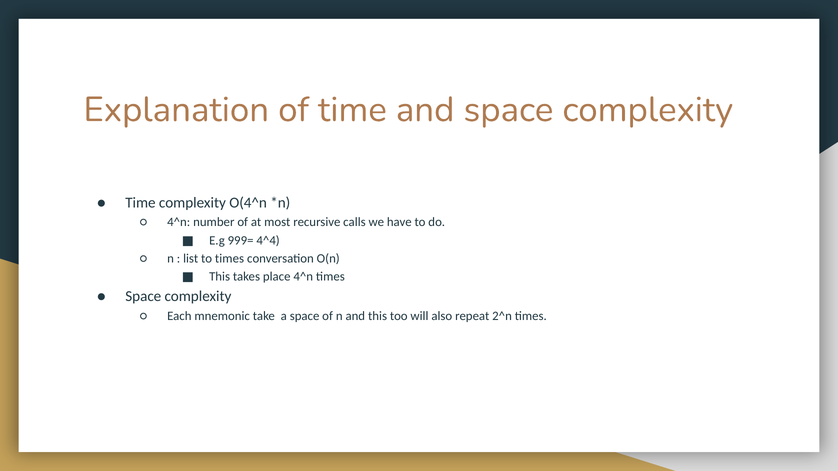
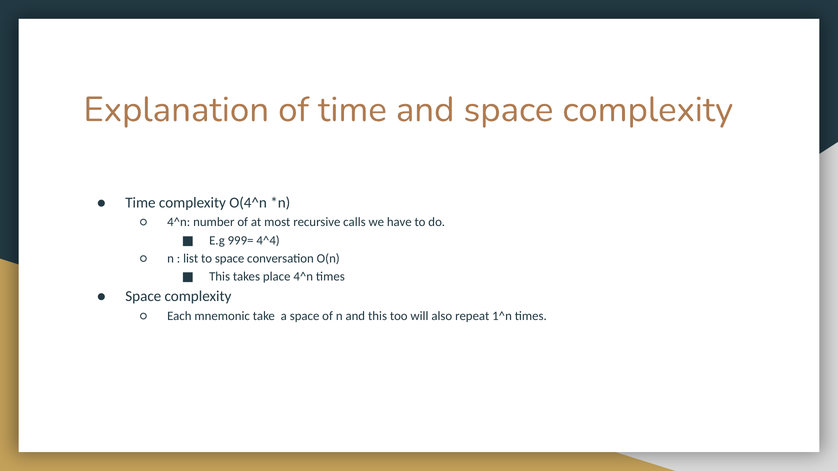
to times: times -> space (230, 259)
2^n: 2^n -> 1^n (502, 316)
